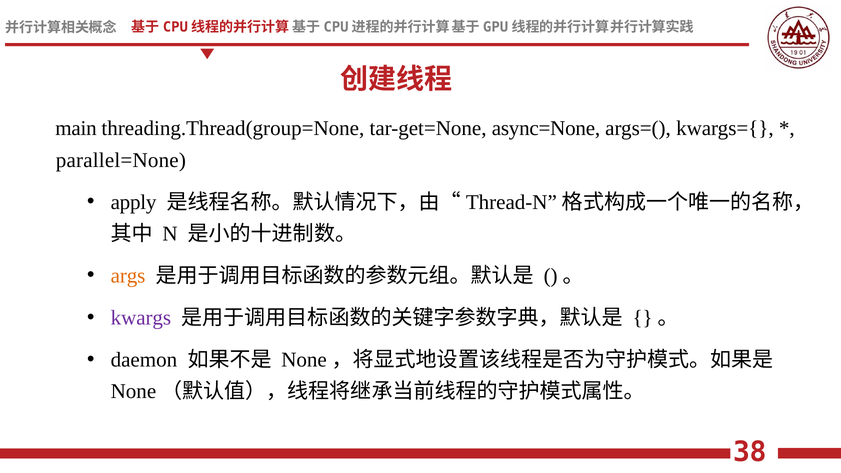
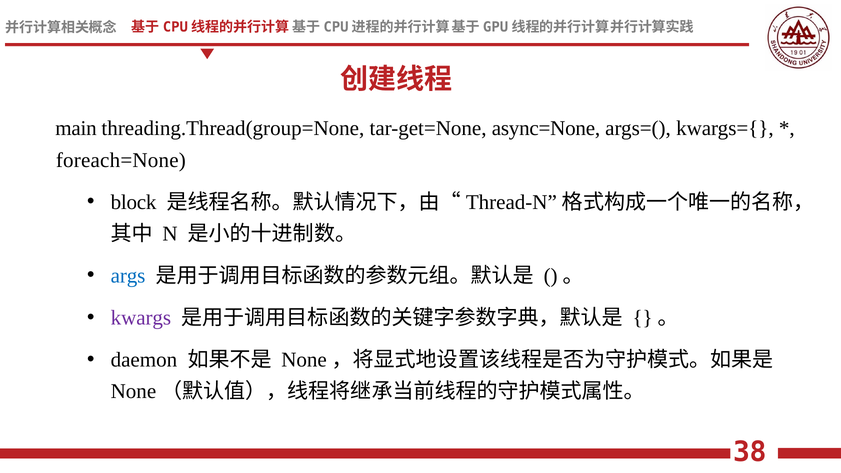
parallel=None: parallel=None -> foreach=None (121, 160)
apply: apply -> block (134, 202)
args colour: orange -> blue (128, 276)
